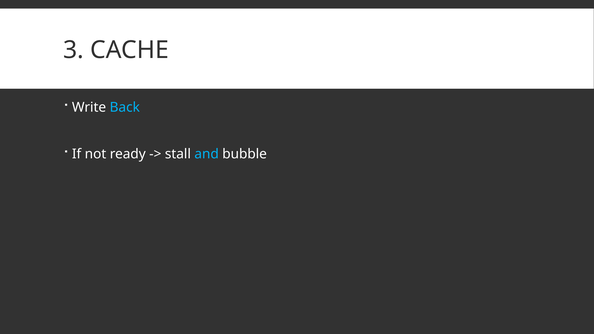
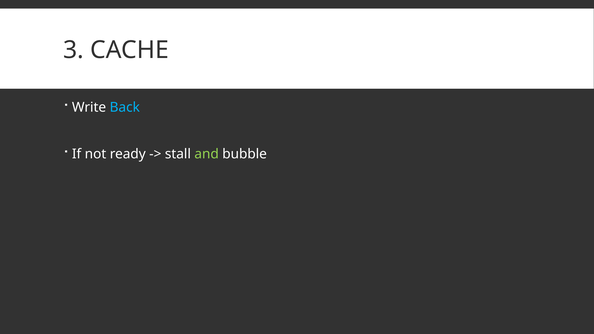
and colour: light blue -> light green (207, 154)
